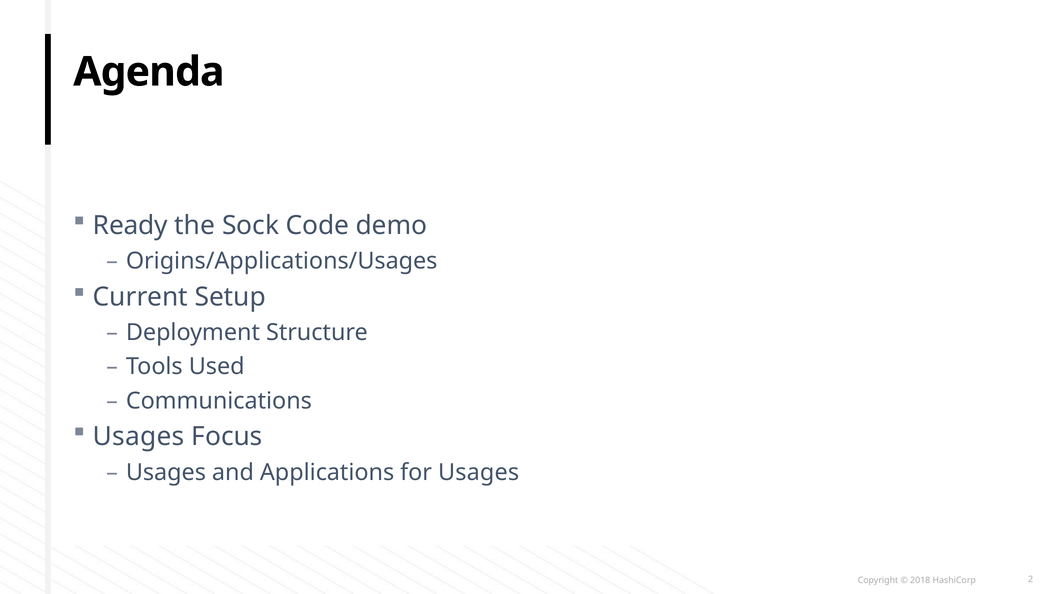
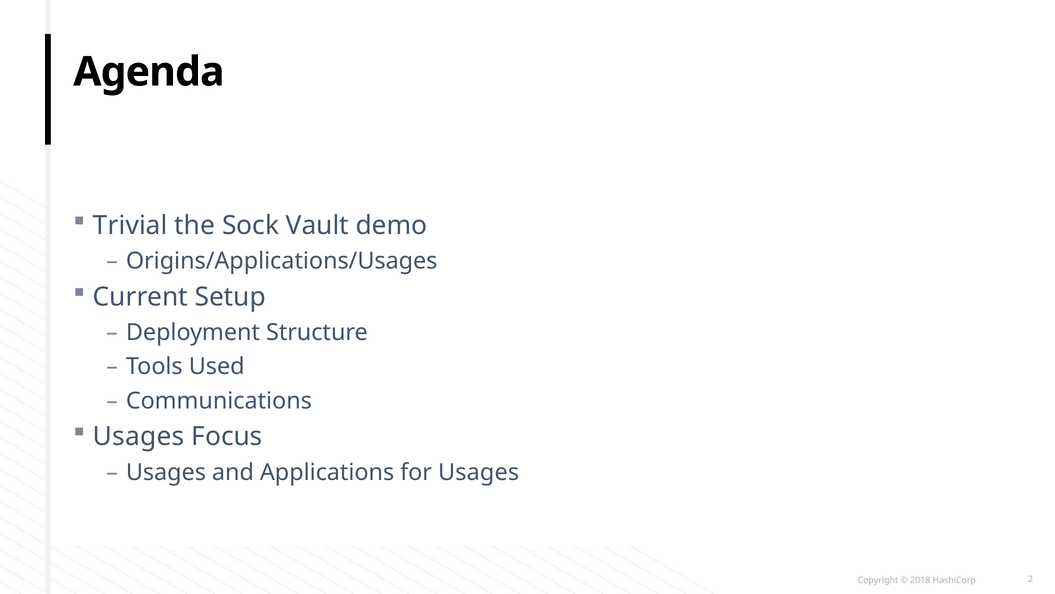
Ready: Ready -> Trivial (130, 225)
Code: Code -> Vault (317, 225)
